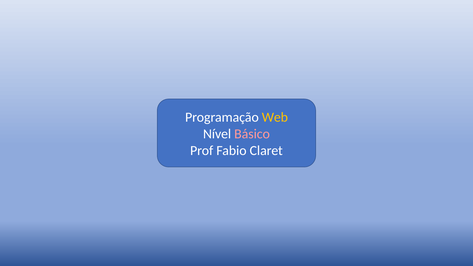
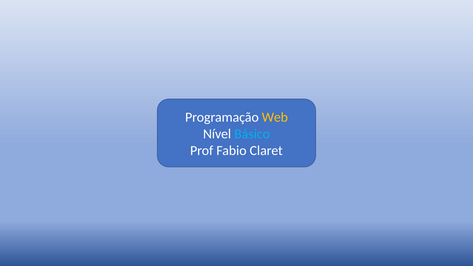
Básico colour: pink -> light blue (252, 134)
